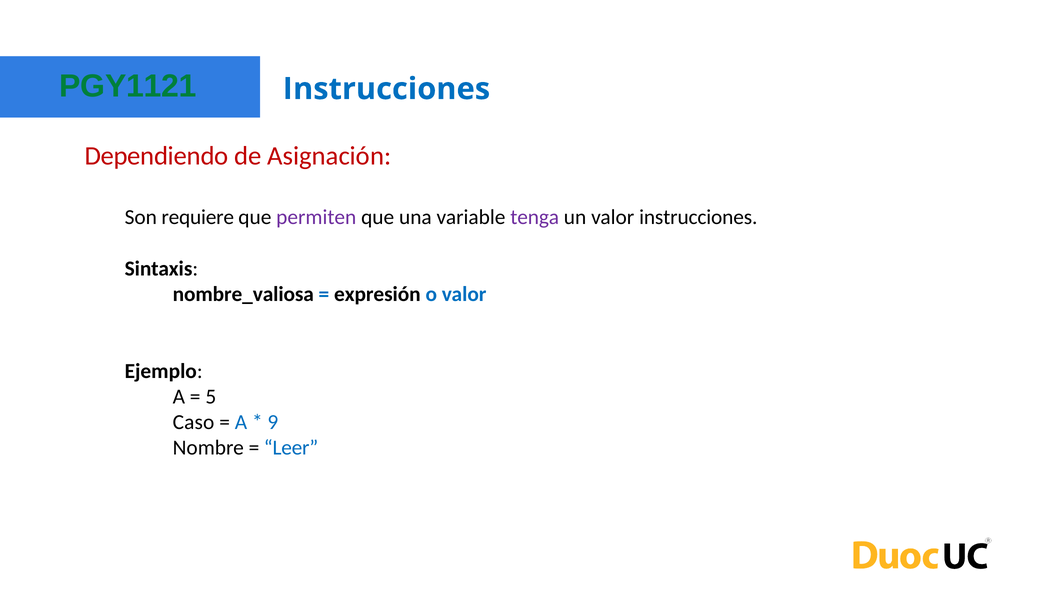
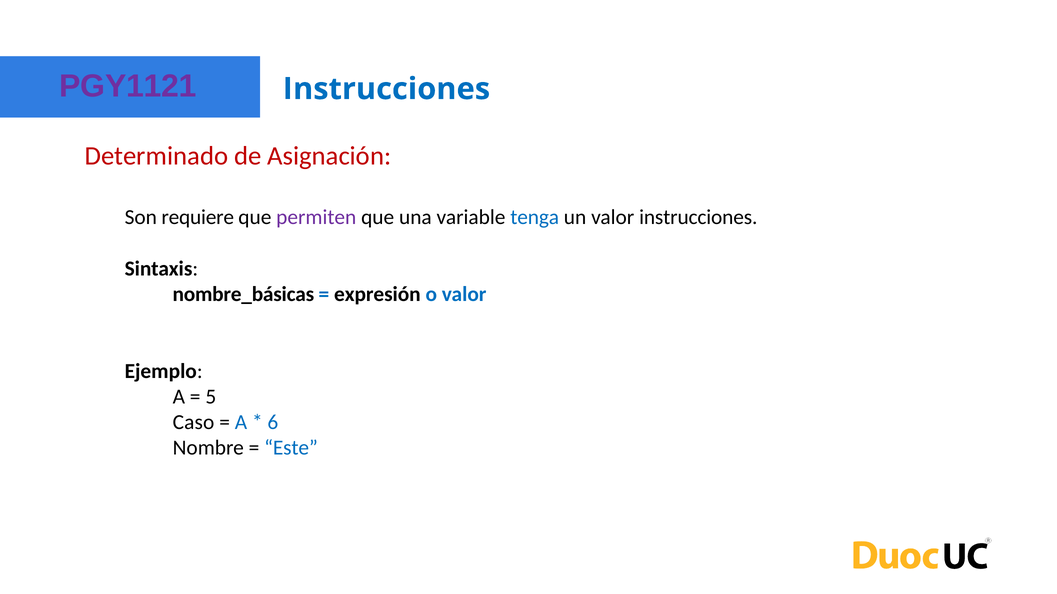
PGY1121 colour: green -> purple (128, 86)
Dependiendo: Dependiendo -> Determinado (156, 156)
tenga colour: purple -> blue (535, 217)
nombre_valiosa: nombre_valiosa -> nombre_básicas (243, 294)
9: 9 -> 6 (273, 423)
Leer: Leer -> Este (291, 448)
